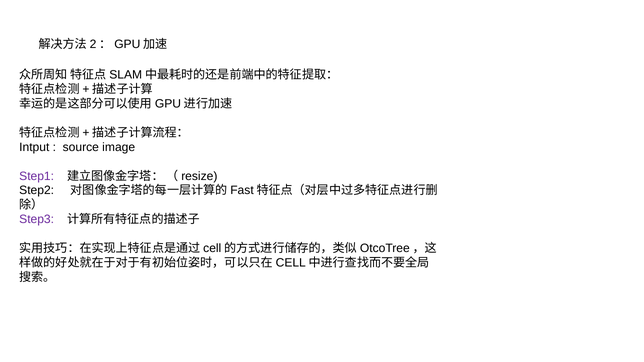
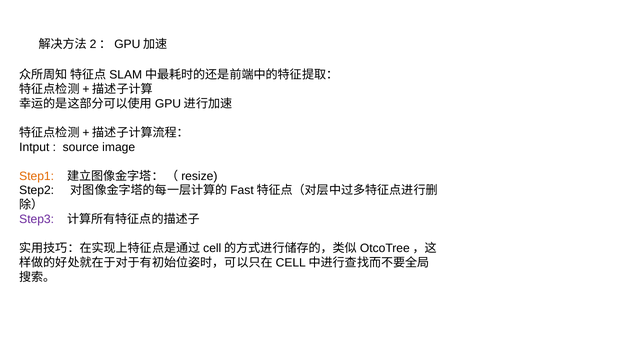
Step1 colour: purple -> orange (37, 176)
